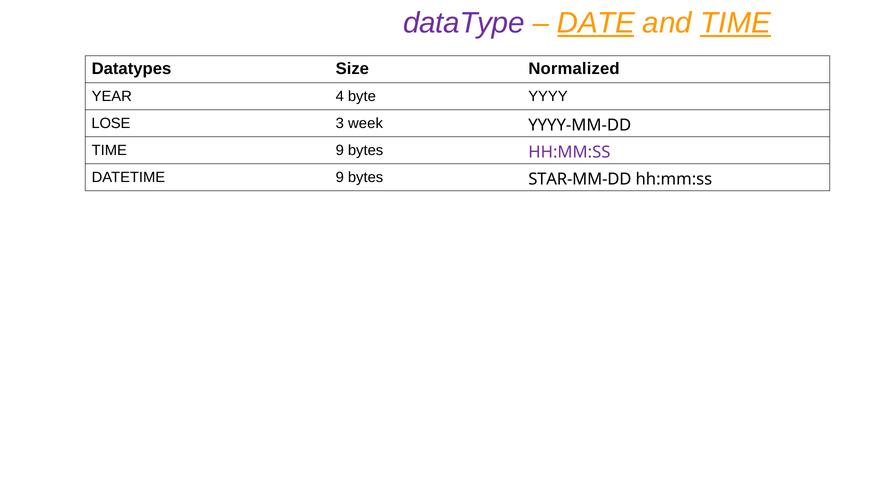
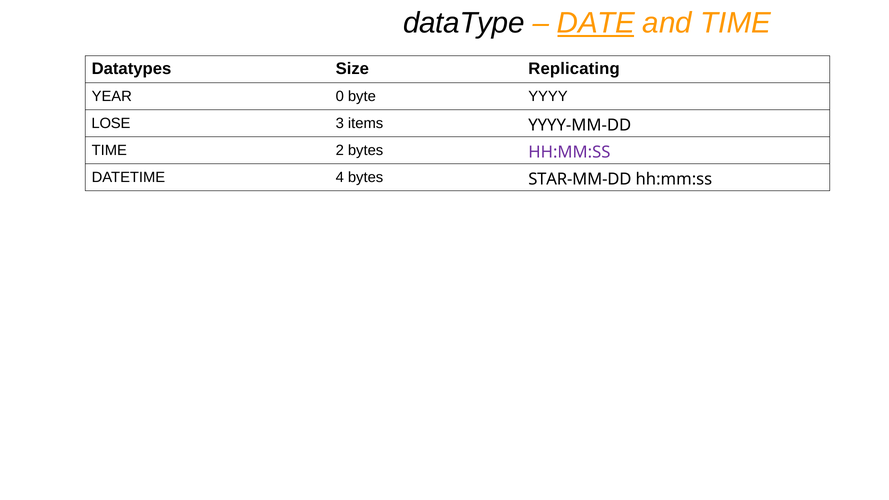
dataType colour: purple -> black (464, 23)
TIME underline: present -> none (736, 23)
Normalized: Normalized -> Replicating (574, 69)
4: 4 -> 0 (340, 97)
week: week -> items (366, 124)
TIME 9: 9 -> 2 (340, 151)
DATETIME 9: 9 -> 4 (340, 178)
